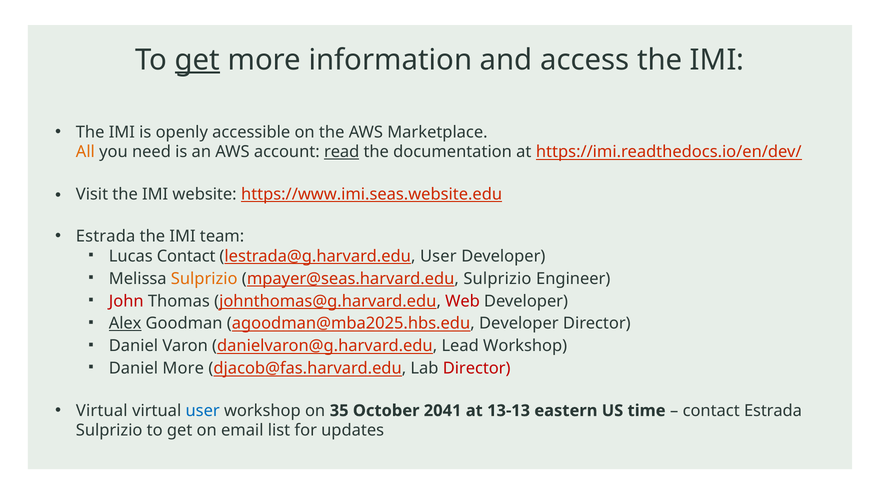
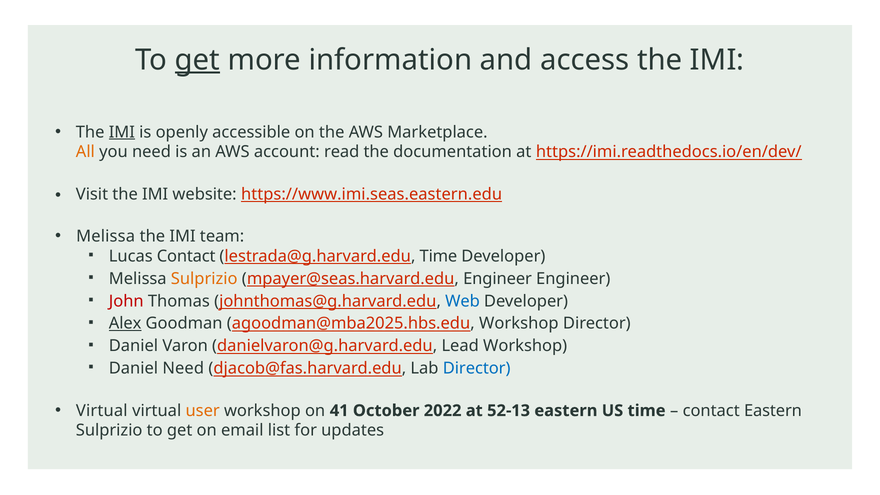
IMI underline: none -> present (122, 132)
read underline: present -> none (342, 152)
https://www.imi.seas.website.edu: https://www.imi.seas.website.edu -> https://www.imi.seas.eastern.edu (372, 194)
Estrada: Estrada -> Melissa (106, 236)
lestrada@g.harvard.edu User: User -> Time (438, 256)
mpayer@seas.harvard.edu Sulprizio: Sulprizio -> Engineer (498, 279)
Web colour: red -> blue (463, 301)
agoodman@mba2025.hbs.edu Developer: Developer -> Workshop (519, 324)
Daniel More: More -> Need (183, 368)
Director colour: red -> blue (477, 368)
user colour: blue -> orange (203, 411)
35: 35 -> 41 (339, 411)
2041: 2041 -> 2022 (443, 411)
13-13: 13-13 -> 52-13 (509, 411)
contact Estrada: Estrada -> Eastern (773, 411)
